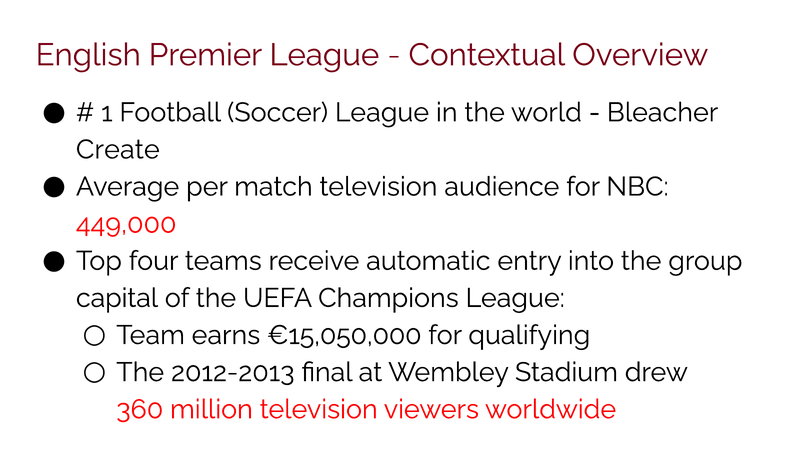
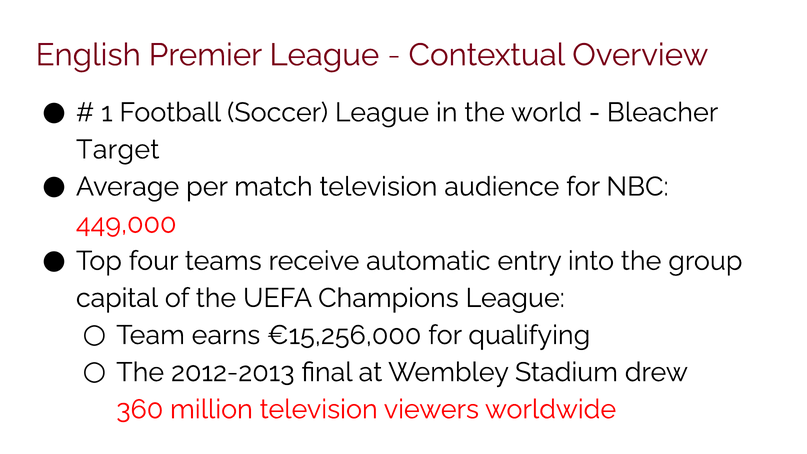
Create: Create -> Target (118, 150)
€15,050,000: €15,050,000 -> €15,256,000 (344, 335)
